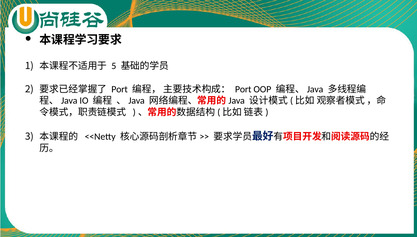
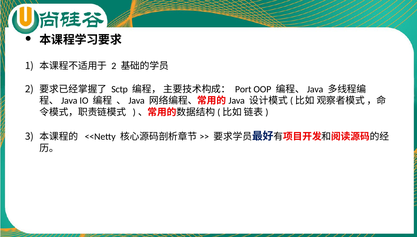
5: 5 -> 2 (114, 66)
Port: Port -> Sctp (120, 89)
